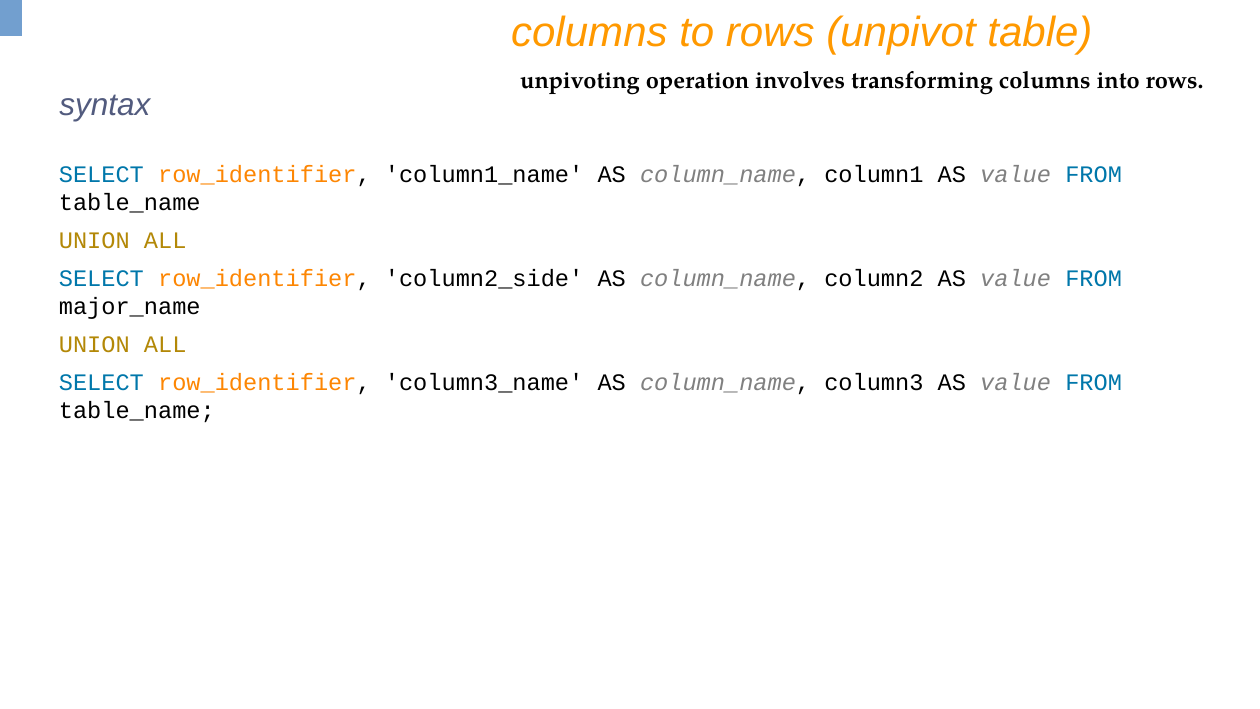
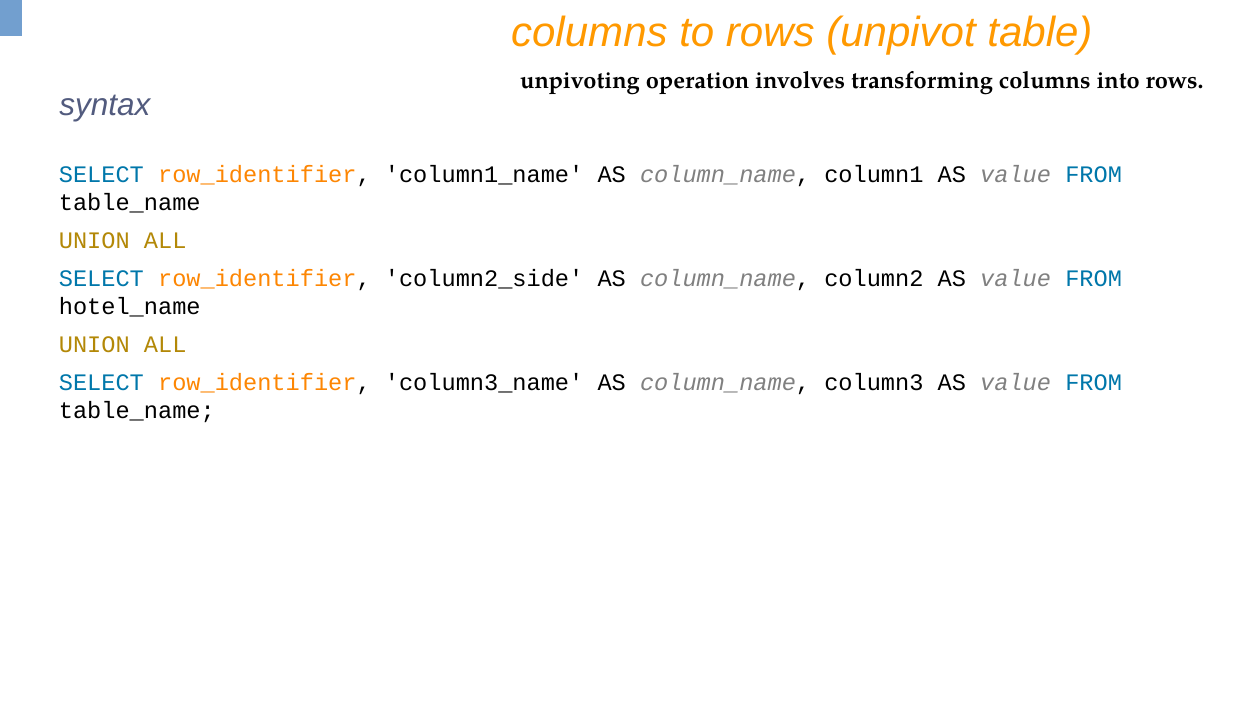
major_name: major_name -> hotel_name (130, 307)
